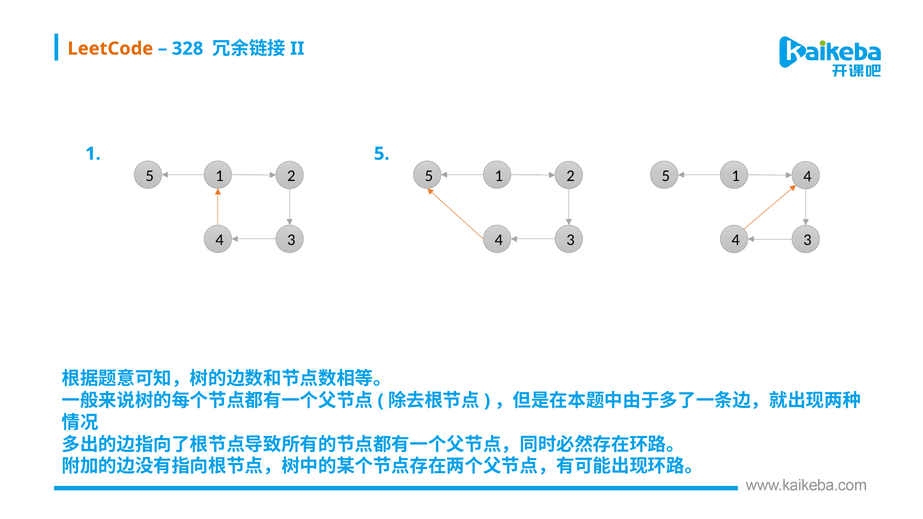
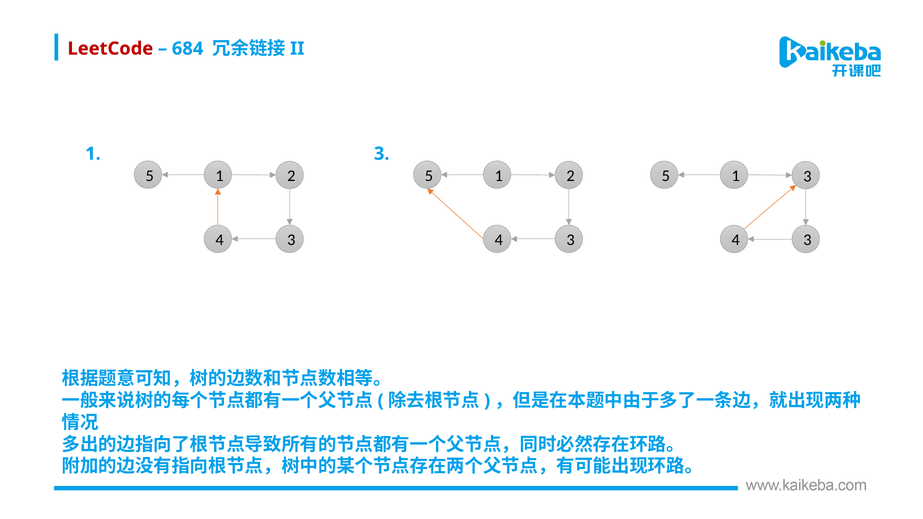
LeetCode colour: orange -> red (110, 49)
328: 328 -> 684 (188, 49)
5: 5 -> 3 (382, 154)
5 1 4: 4 -> 3 (807, 176)
